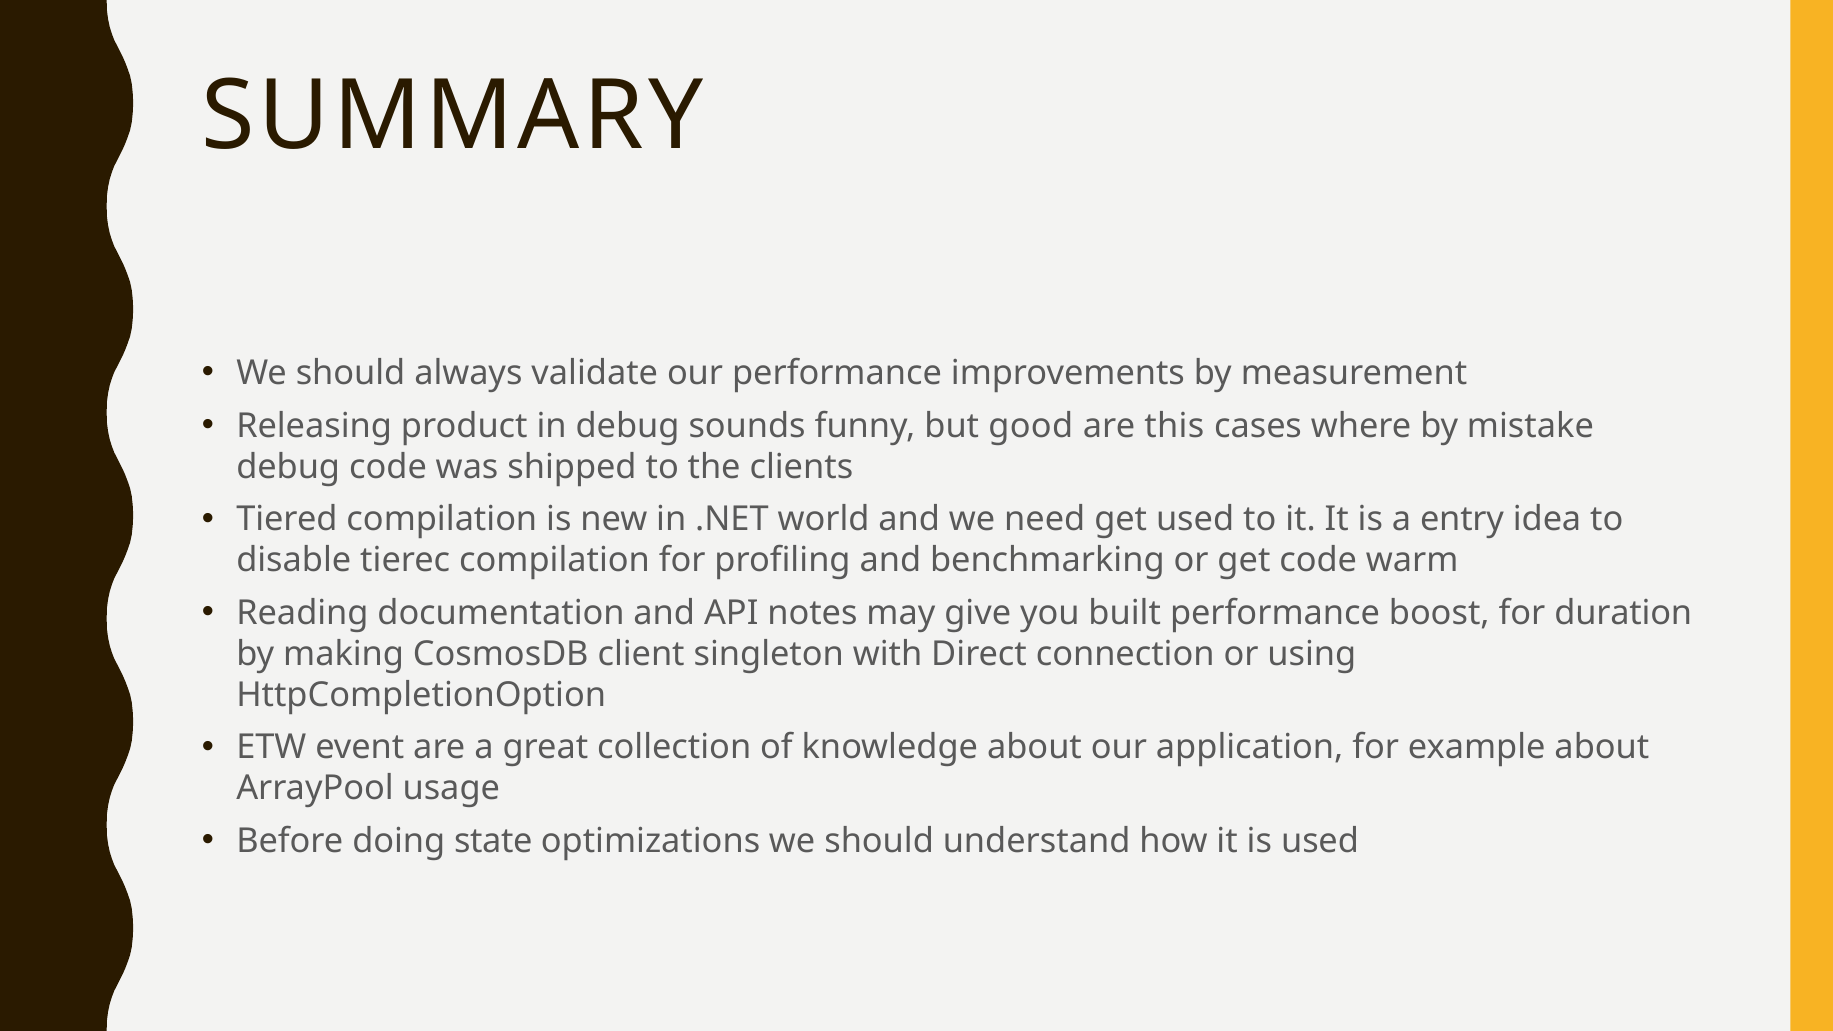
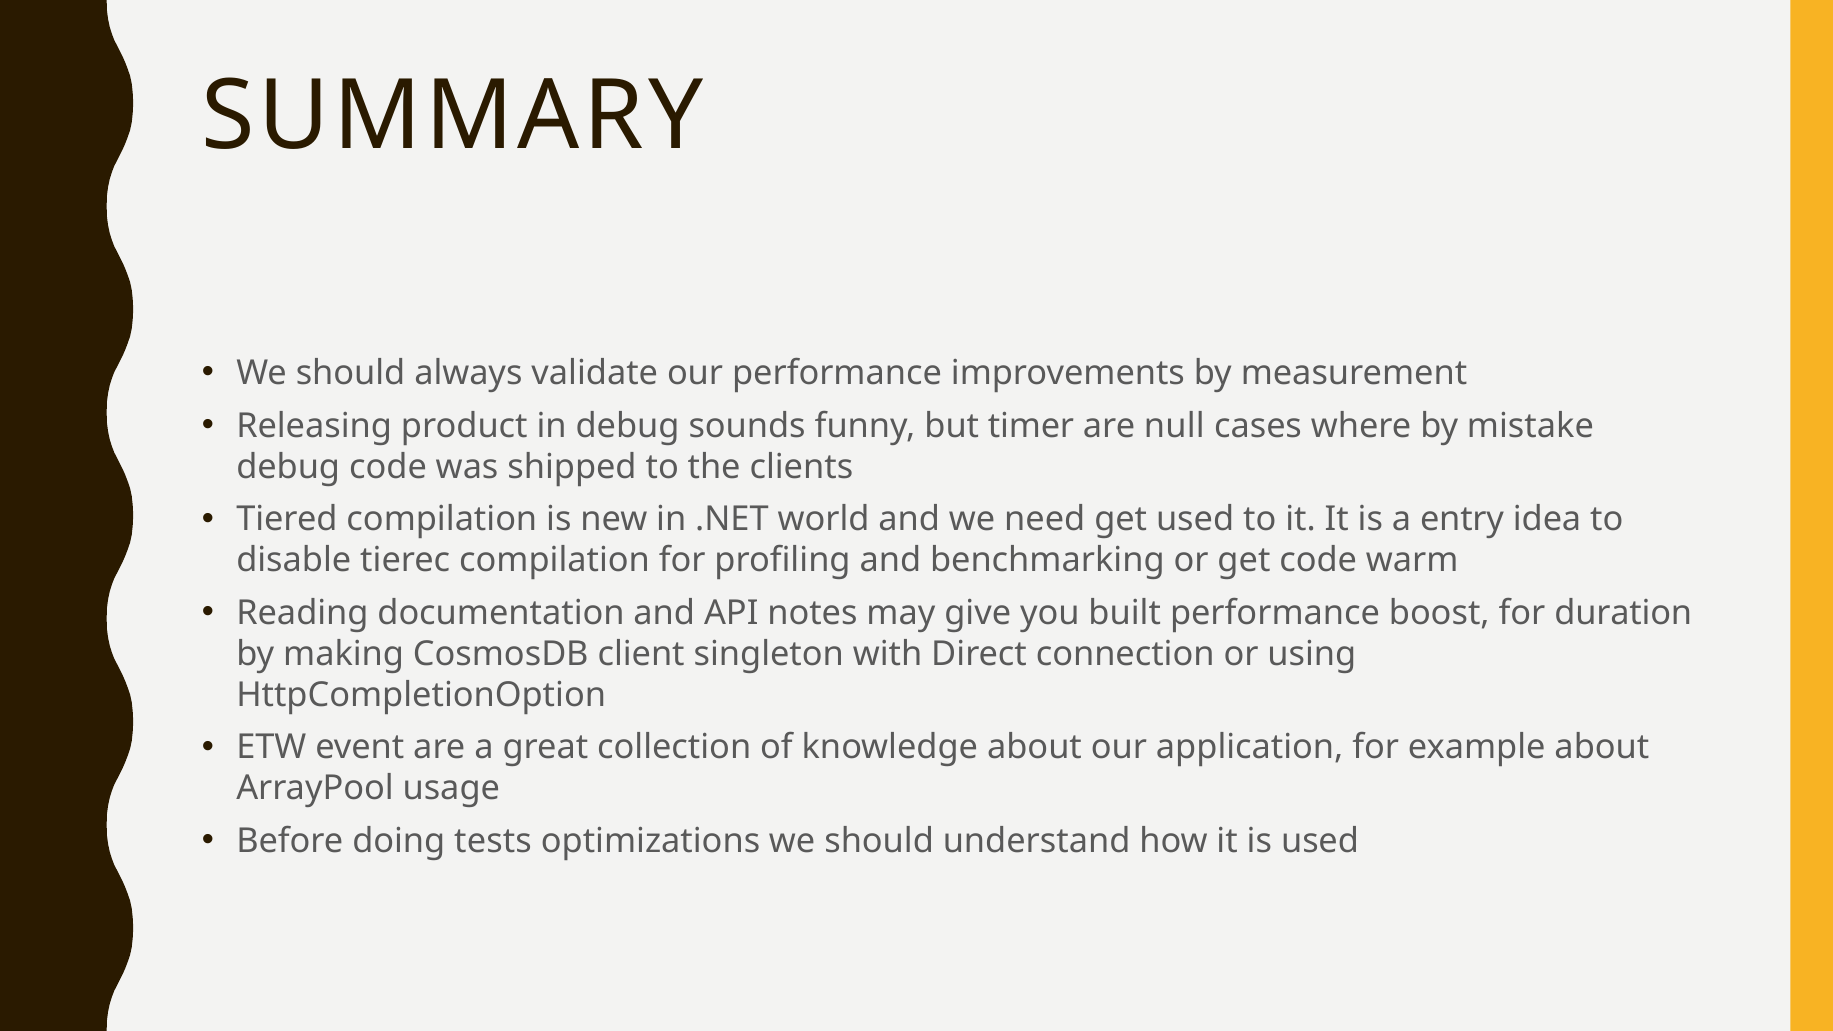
good: good -> timer (1031, 426)
this: this -> null (1174, 426)
state: state -> tests (493, 841)
